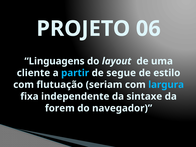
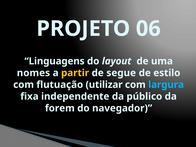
cliente: cliente -> nomes (33, 73)
partir colour: light blue -> yellow (75, 73)
seriam: seriam -> utilizar (104, 85)
sintaxe: sintaxe -> público (144, 96)
